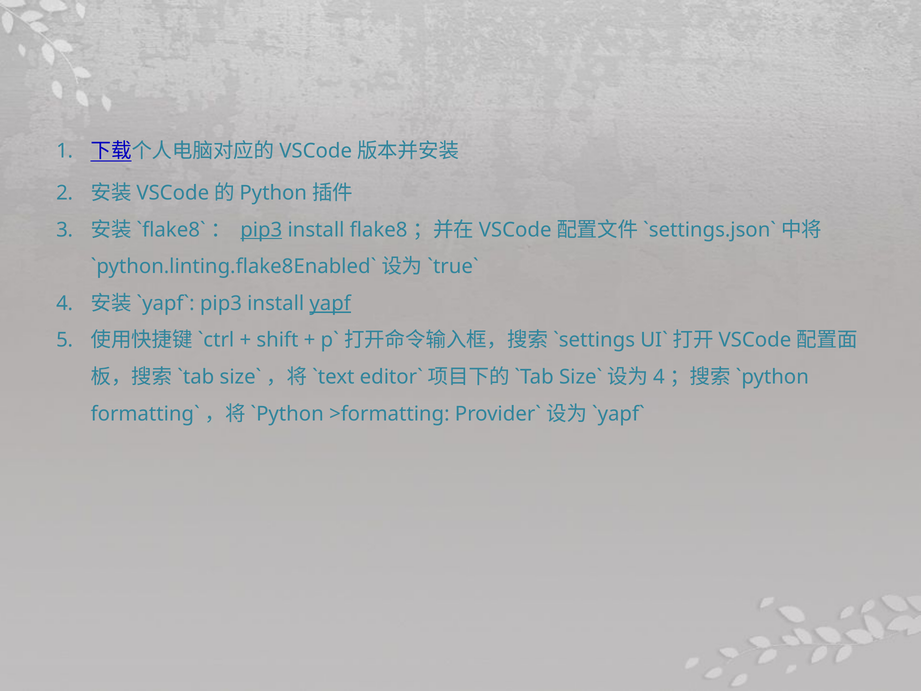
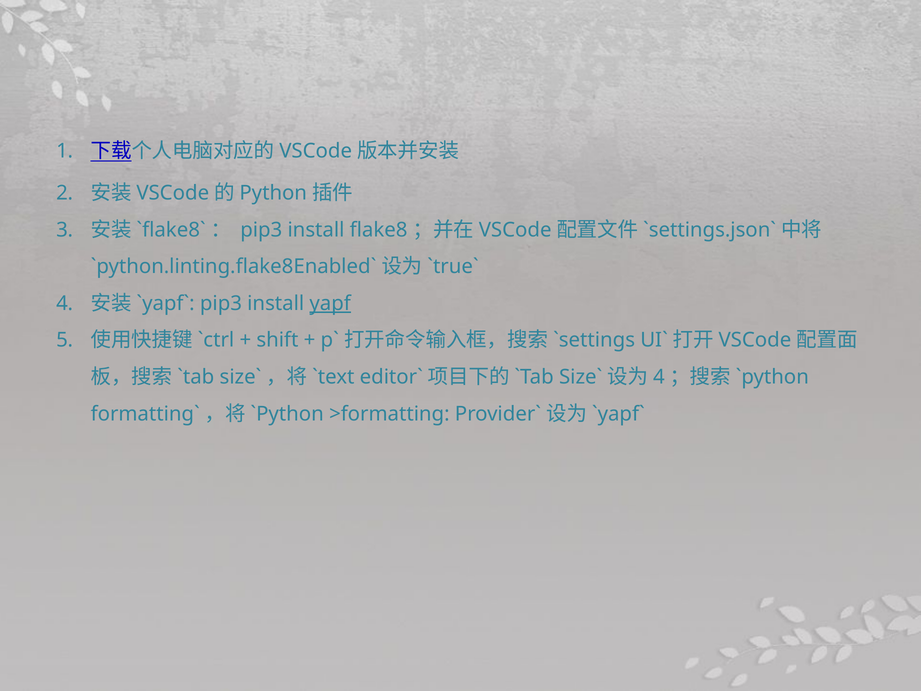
pip3 underline: present -> none (261, 230)
